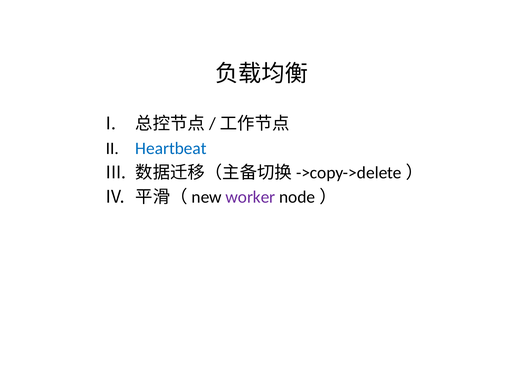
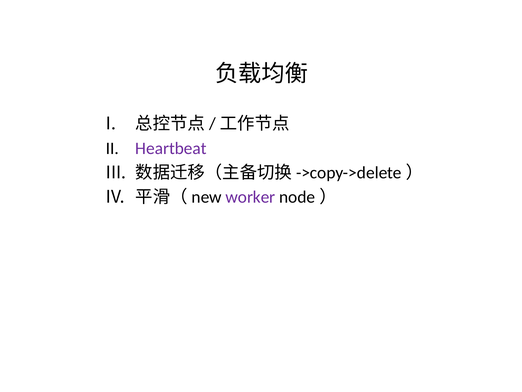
Heartbeat colour: blue -> purple (171, 148)
